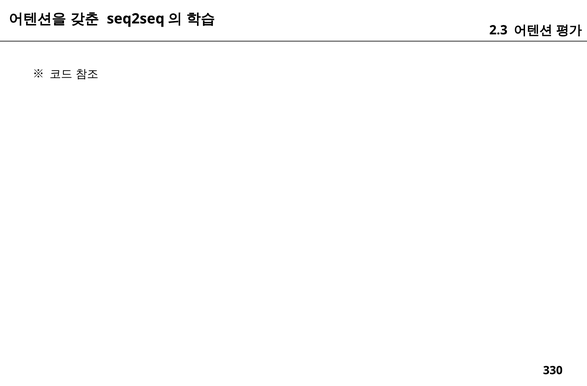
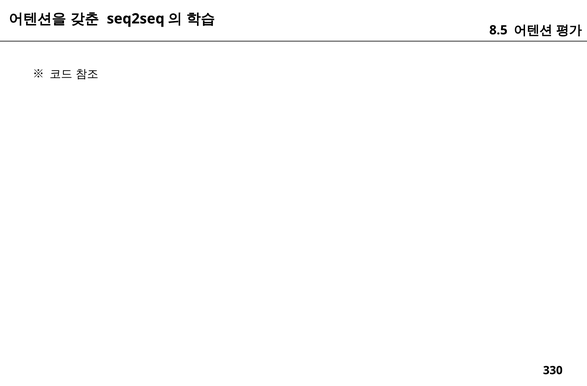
2.3: 2.3 -> 8.5 (498, 30)
